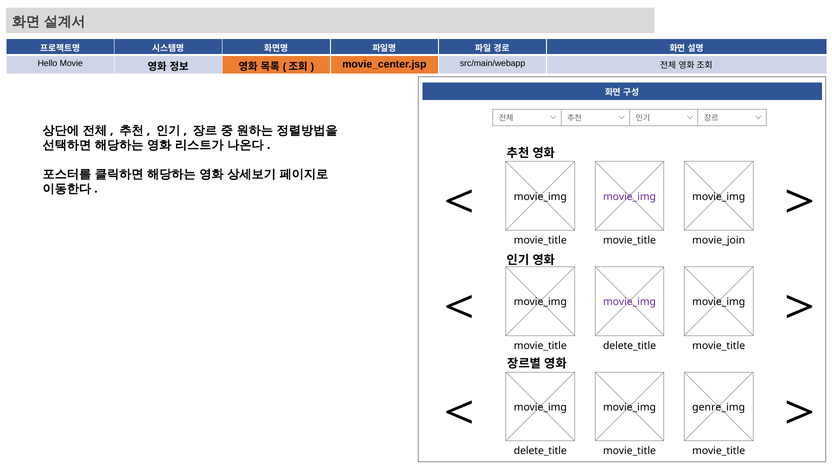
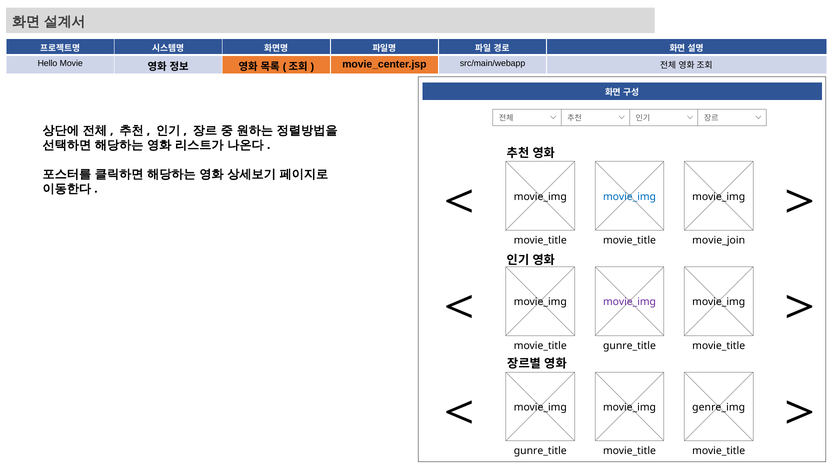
movie_img colour: purple -> blue (630, 197)
movie_title delete_title: delete_title -> gunre_title (629, 346)
delete_title: delete_title -> gunre_title (540, 451)
